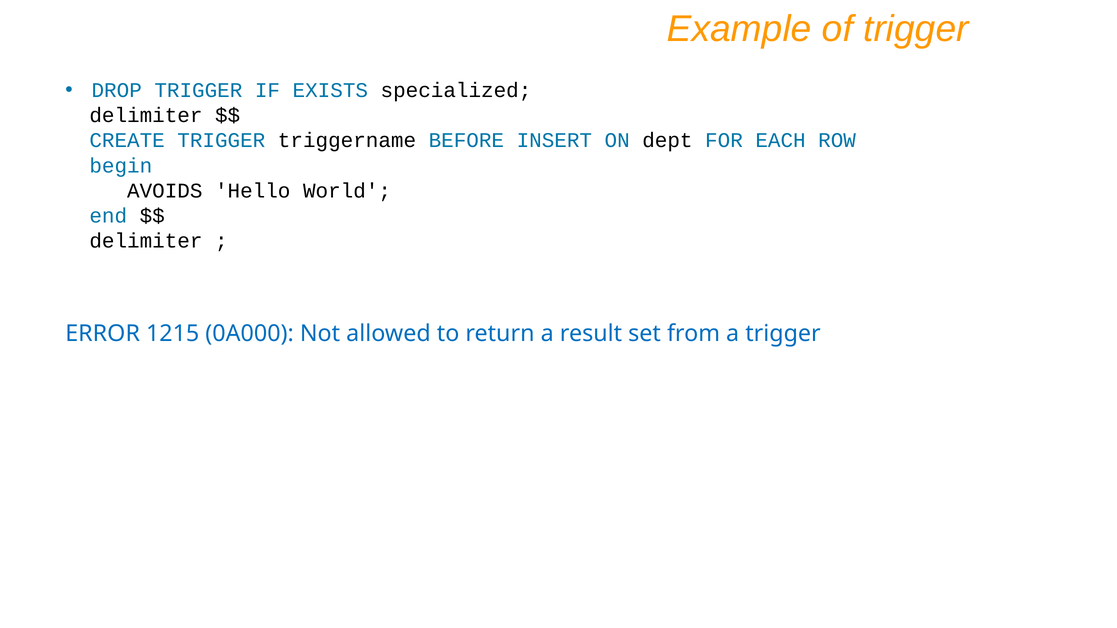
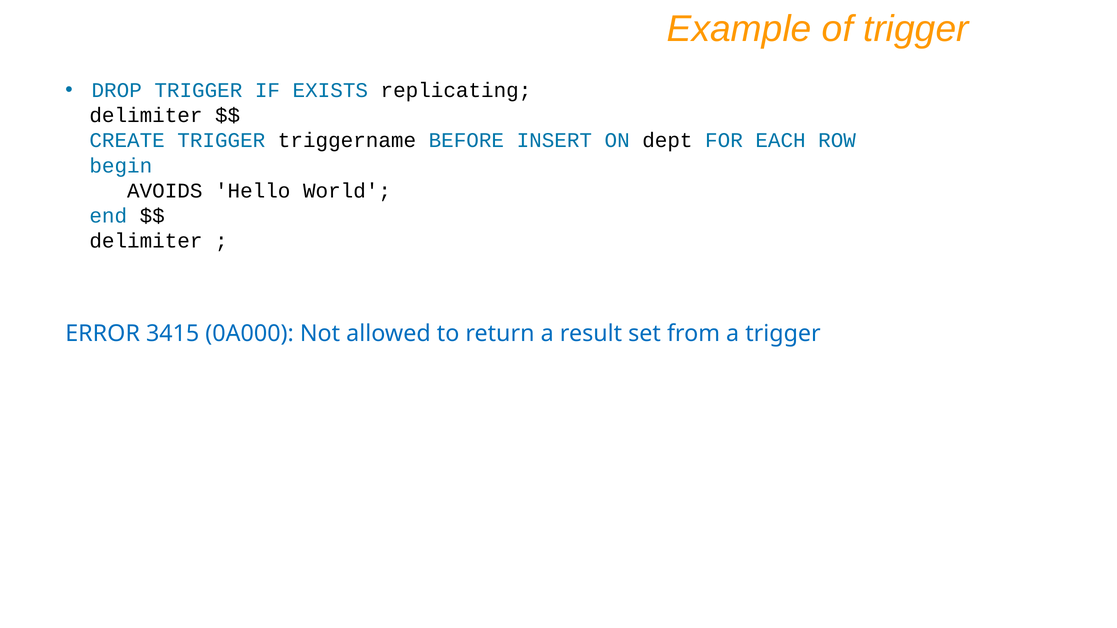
specialized: specialized -> replicating (456, 90)
1215: 1215 -> 3415 (173, 334)
